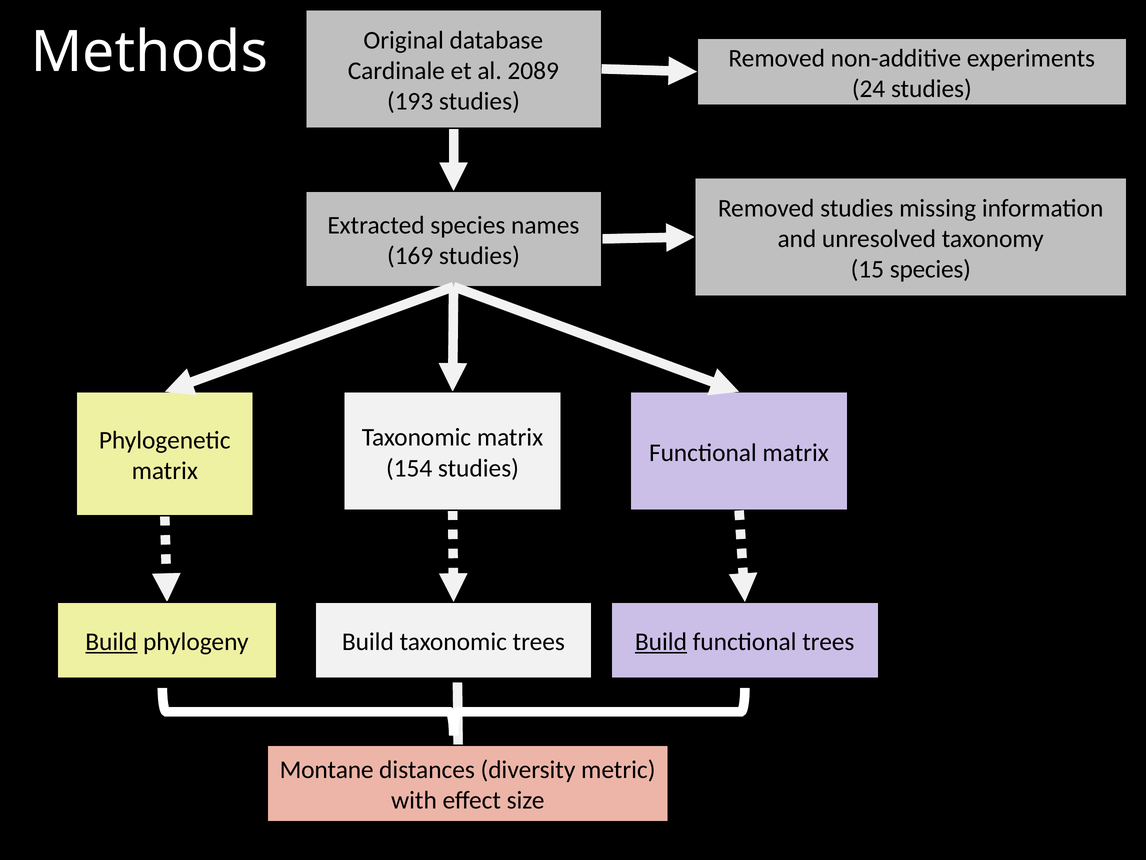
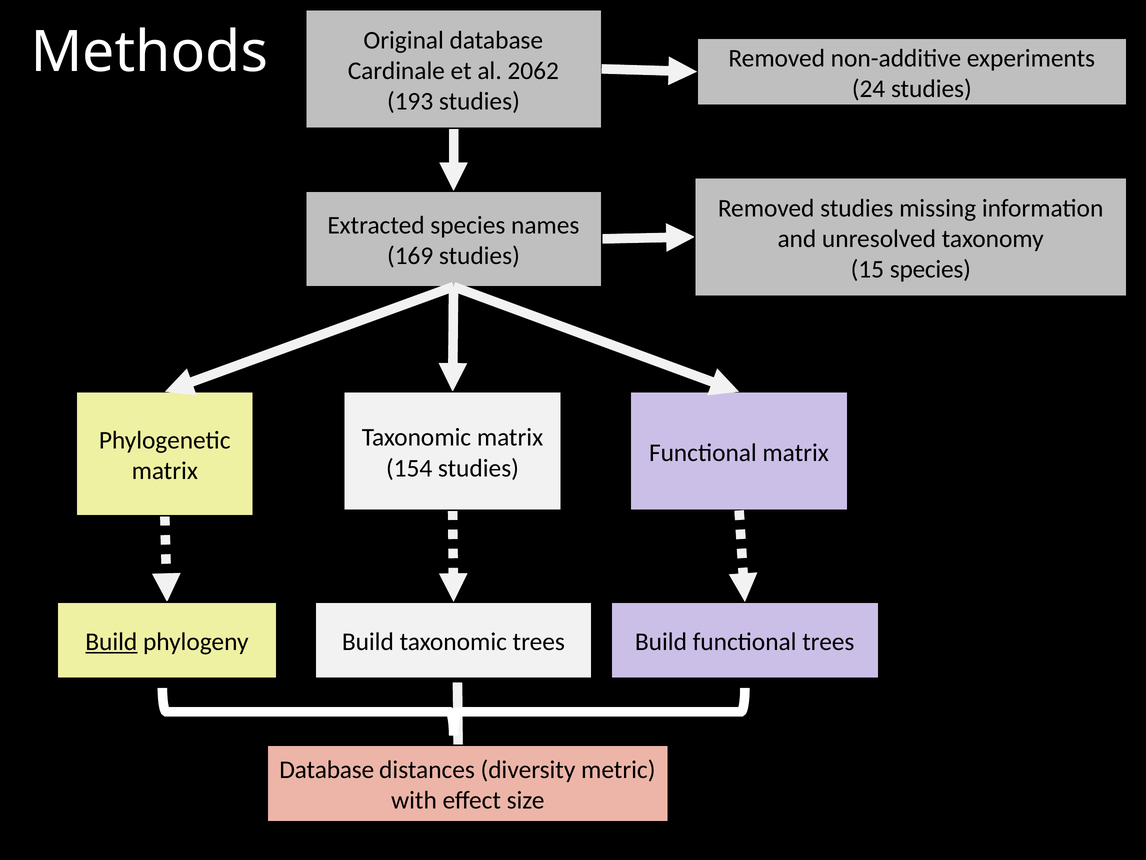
2089: 2089 -> 2062 (533, 71)
Build underline: present -> none (661, 642)
Montane: Montane -> Database (327, 770)
